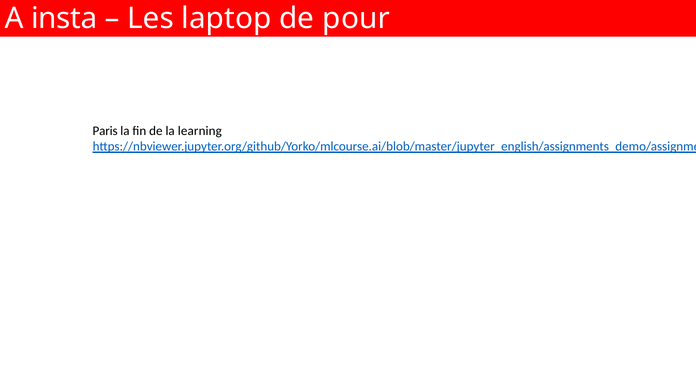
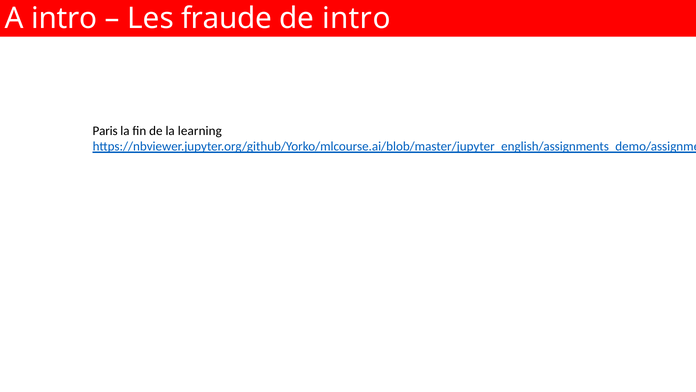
A insta: insta -> intro (64, 18)
laptop: laptop -> fraude (227, 18)
de pour: pour -> intro (356, 18)
